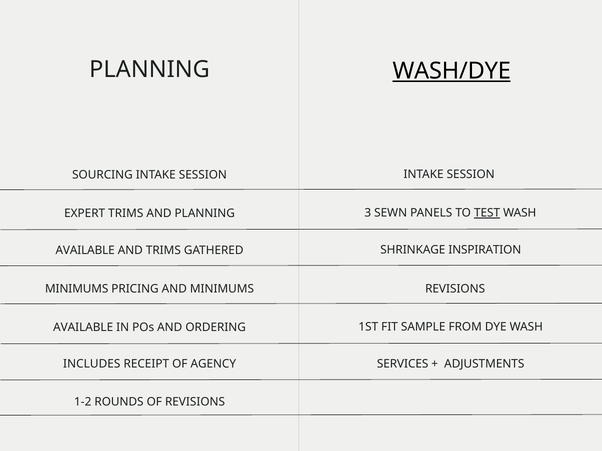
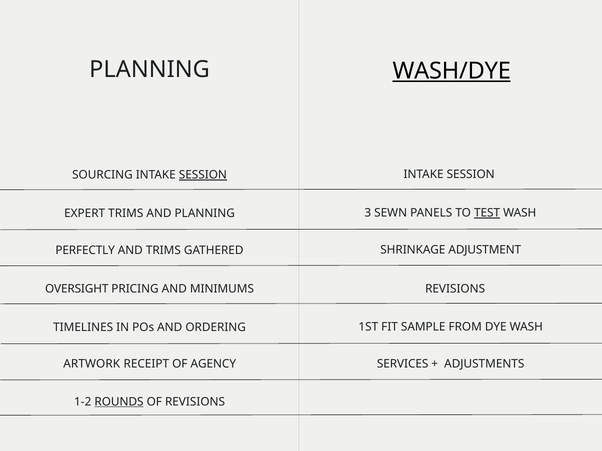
SESSION underline: none -> present (203, 175)
INSPIRATION: INSPIRATION -> ADJUSTMENT (485, 250)
AVAILABLE: AVAILABLE -> PERFECTLY (85, 251)
MINIMUMS: MINIMUMS -> OVERSIGHT (77, 289)
AVAILABLE: AVAILABLE -> TIMELINES (83, 328)
INCLUDES: INCLUDES -> ARTWORK (92, 364)
ROUNDS underline: none -> present (119, 402)
